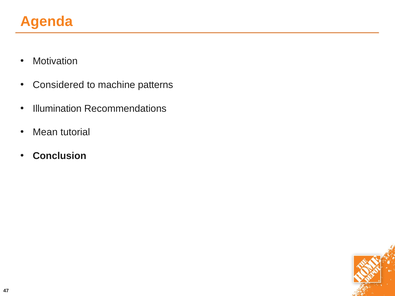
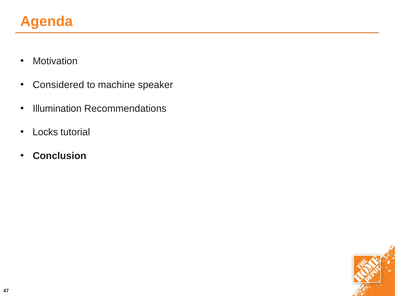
patterns: patterns -> speaker (155, 85)
Mean: Mean -> Locks (45, 132)
